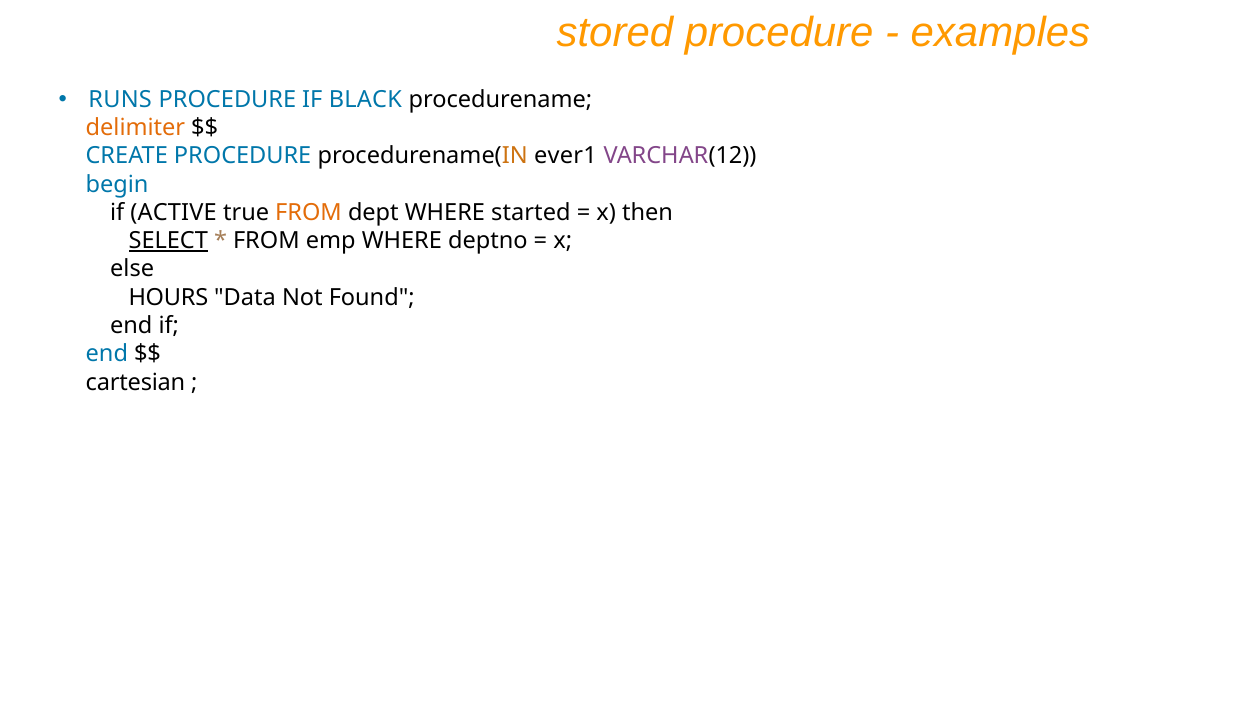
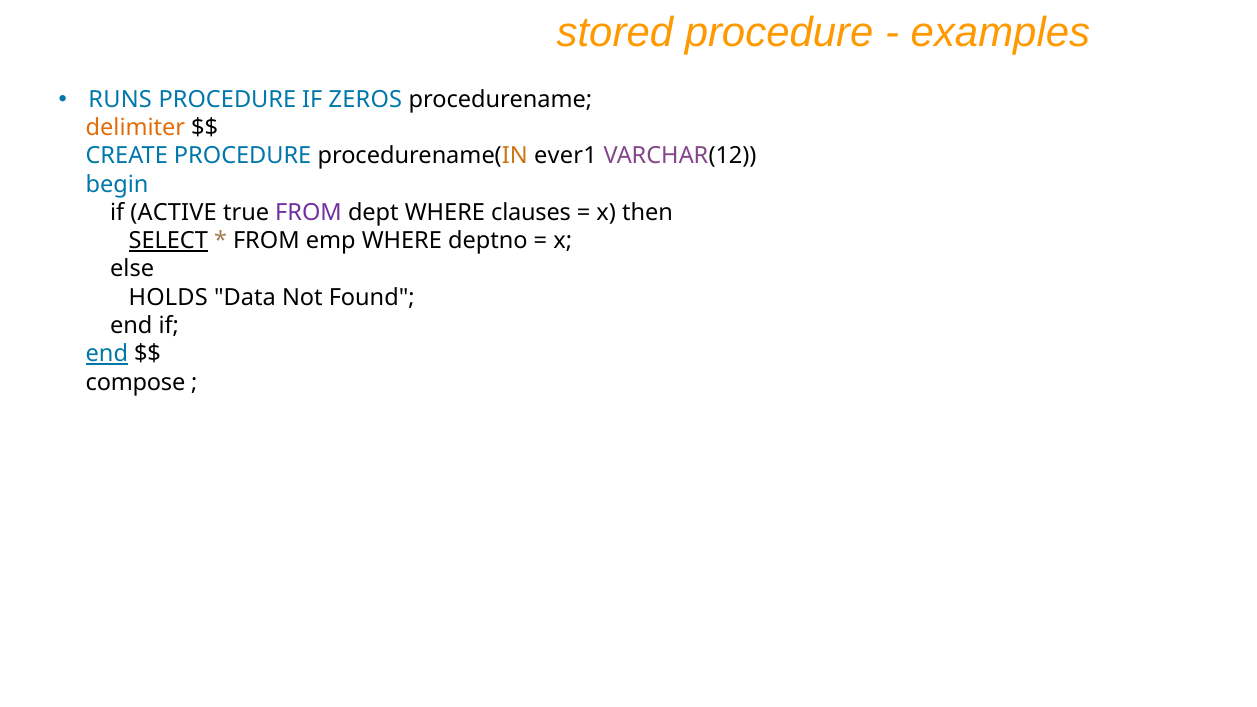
BLACK: BLACK -> ZEROS (365, 100)
FROM colour: orange -> purple (308, 213)
started: started -> clauses (531, 213)
HOURS: HOURS -> HOLDS (168, 298)
end underline: none -> present (107, 354)
cartesian: cartesian -> compose (136, 382)
